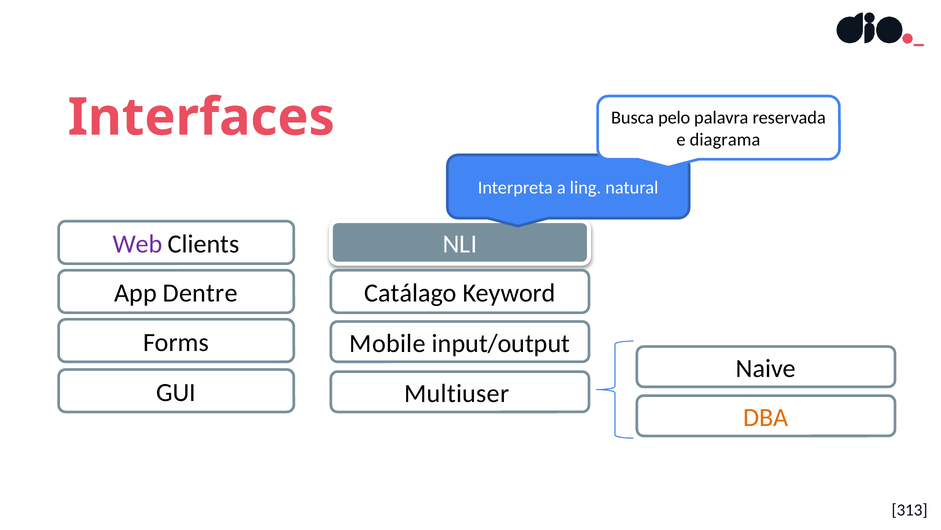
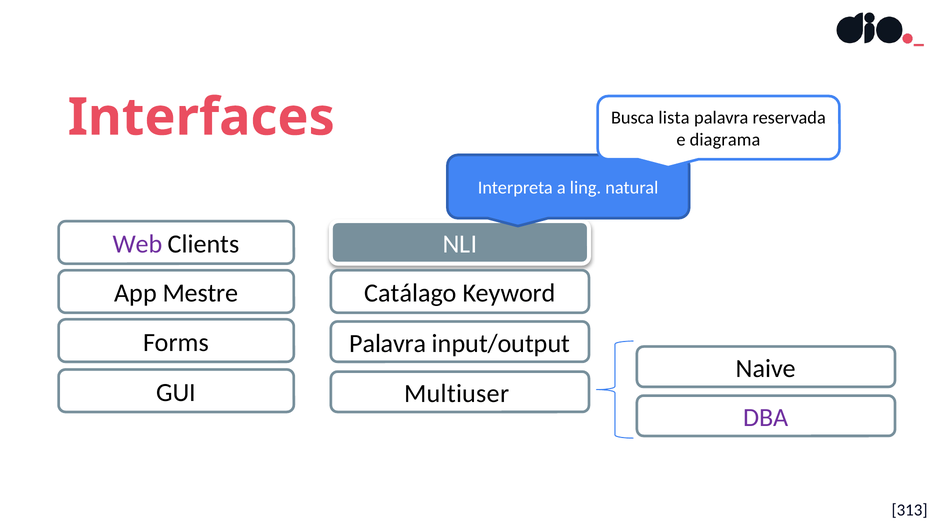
pelo: pelo -> lista (674, 118)
Dentre: Dentre -> Mestre (200, 293)
Mobile: Mobile -> Palavra (388, 343)
DBA colour: orange -> purple (766, 417)
